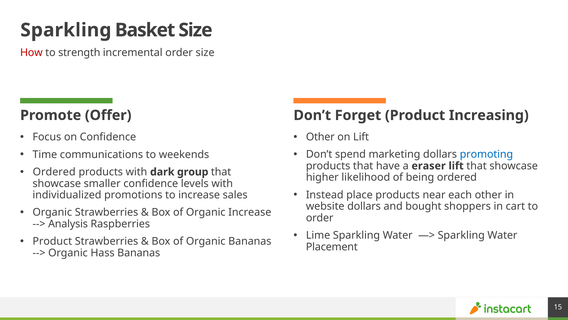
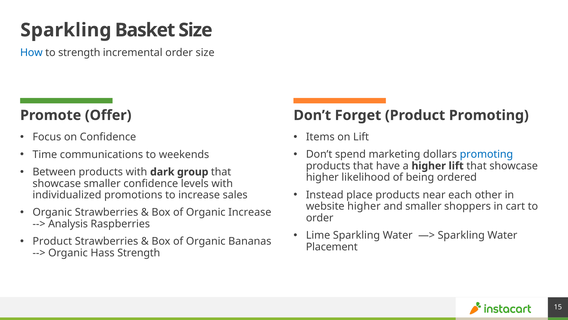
How colour: red -> blue (31, 53)
Product Increasing: Increasing -> Promoting (489, 115)
Other: Other -> Items (320, 137)
a eraser: eraser -> higher (429, 166)
Ordered: Ordered -> Between (54, 172)
website dollars: dollars -> higher (364, 206)
and bought: bought -> smaller (423, 206)
Hass Bananas: Bananas -> Strength (139, 253)
